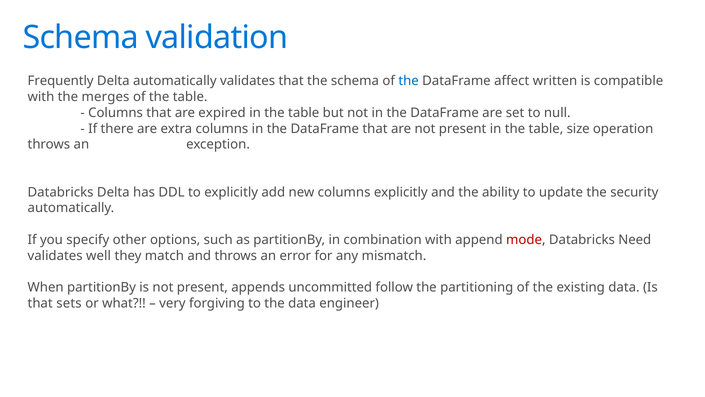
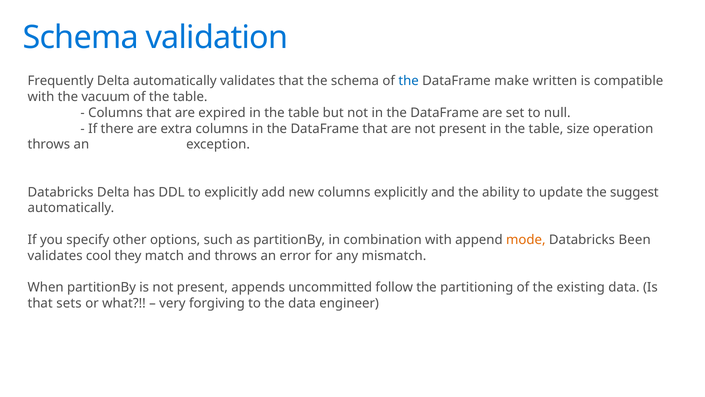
affect: affect -> make (512, 81)
merges: merges -> vacuum (106, 97)
security: security -> suggest (634, 192)
mode colour: red -> orange (526, 240)
Need: Need -> Been (635, 240)
well: well -> cool (99, 255)
